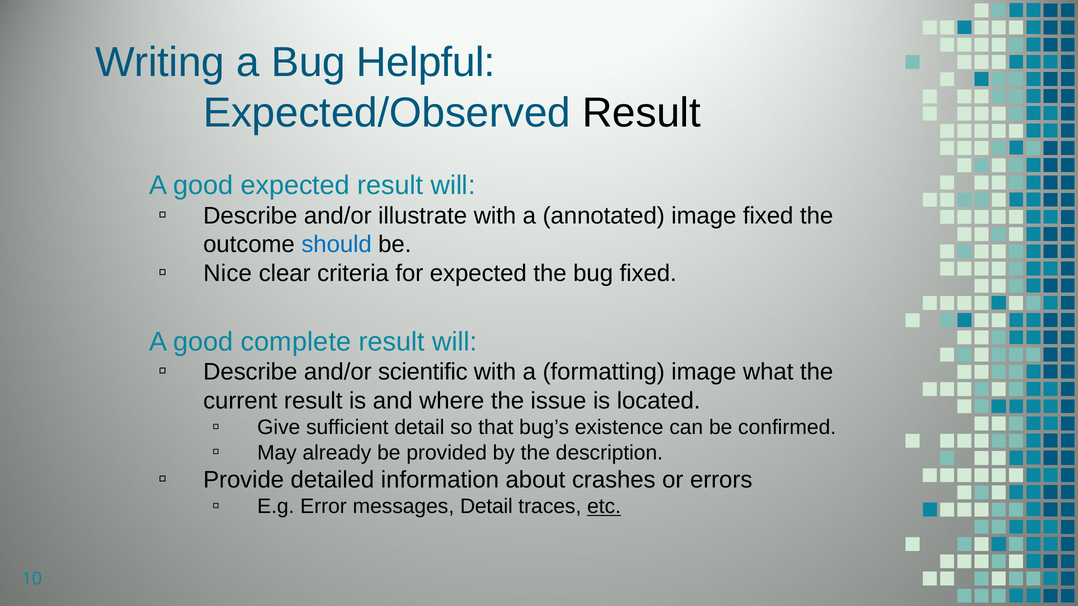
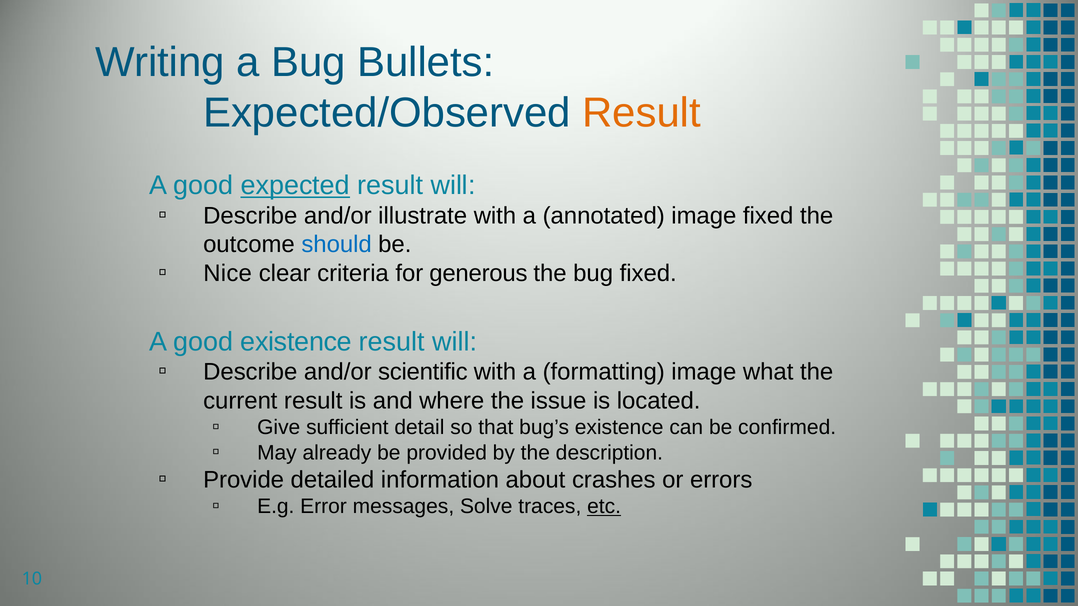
Helpful: Helpful -> Bullets (426, 63)
Result colour: black -> orange (641, 113)
expected underline: none -> present (295, 186)
for expected: expected -> generous (478, 273)
good complete: complete -> existence (296, 342)
messages Detail: Detail -> Solve (486, 507)
